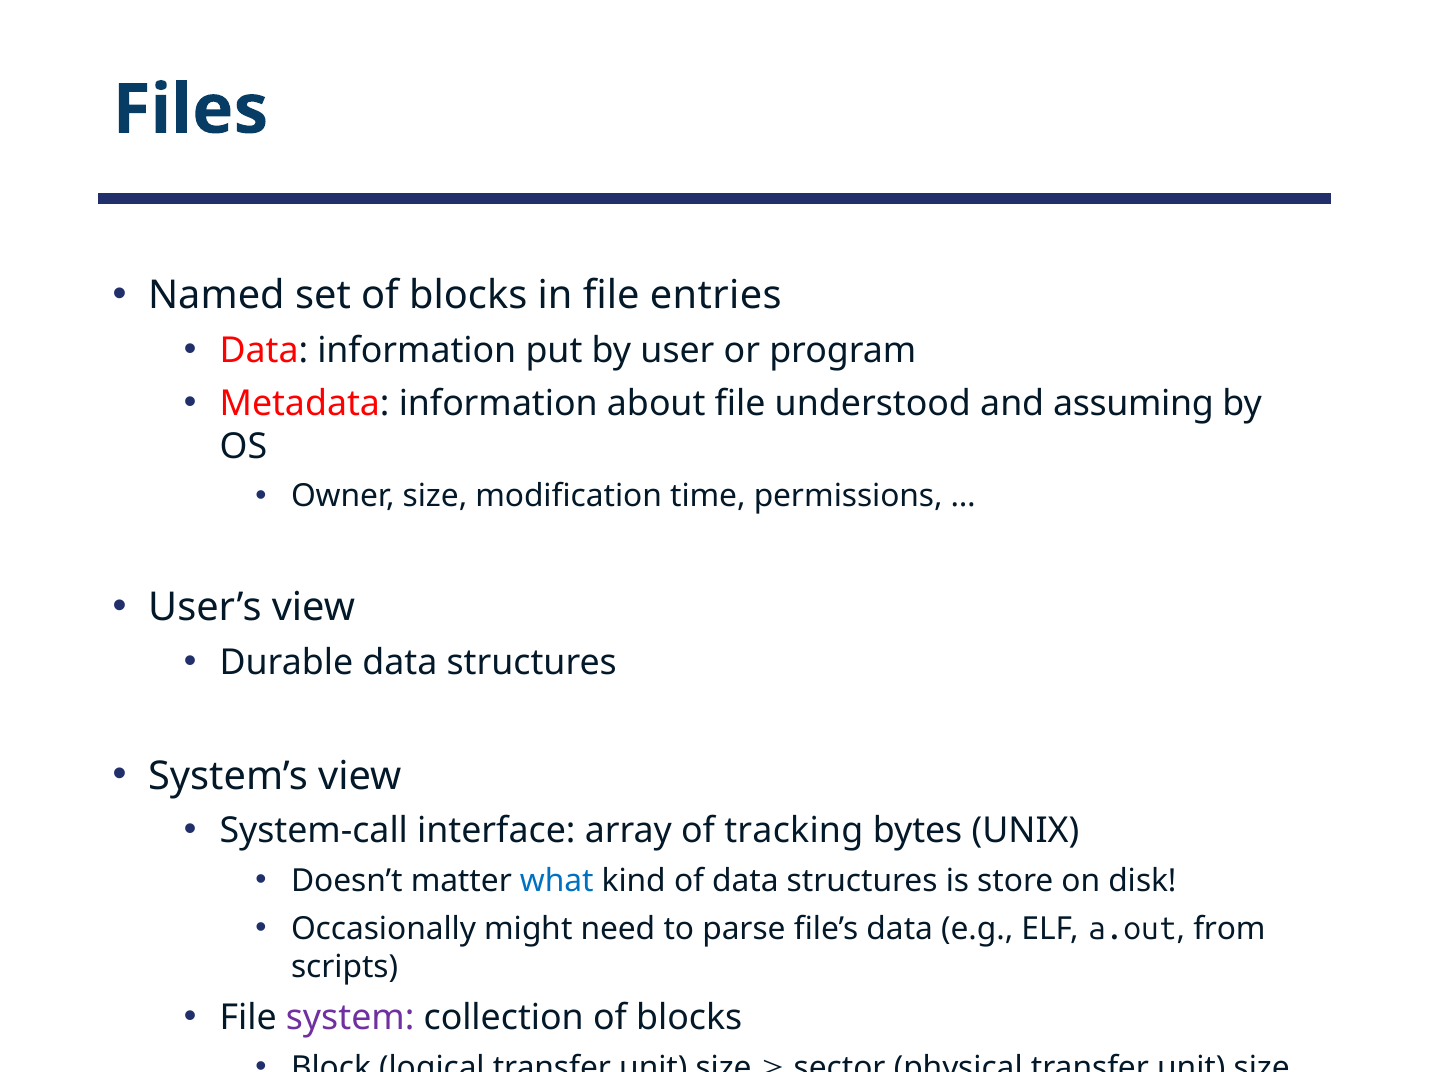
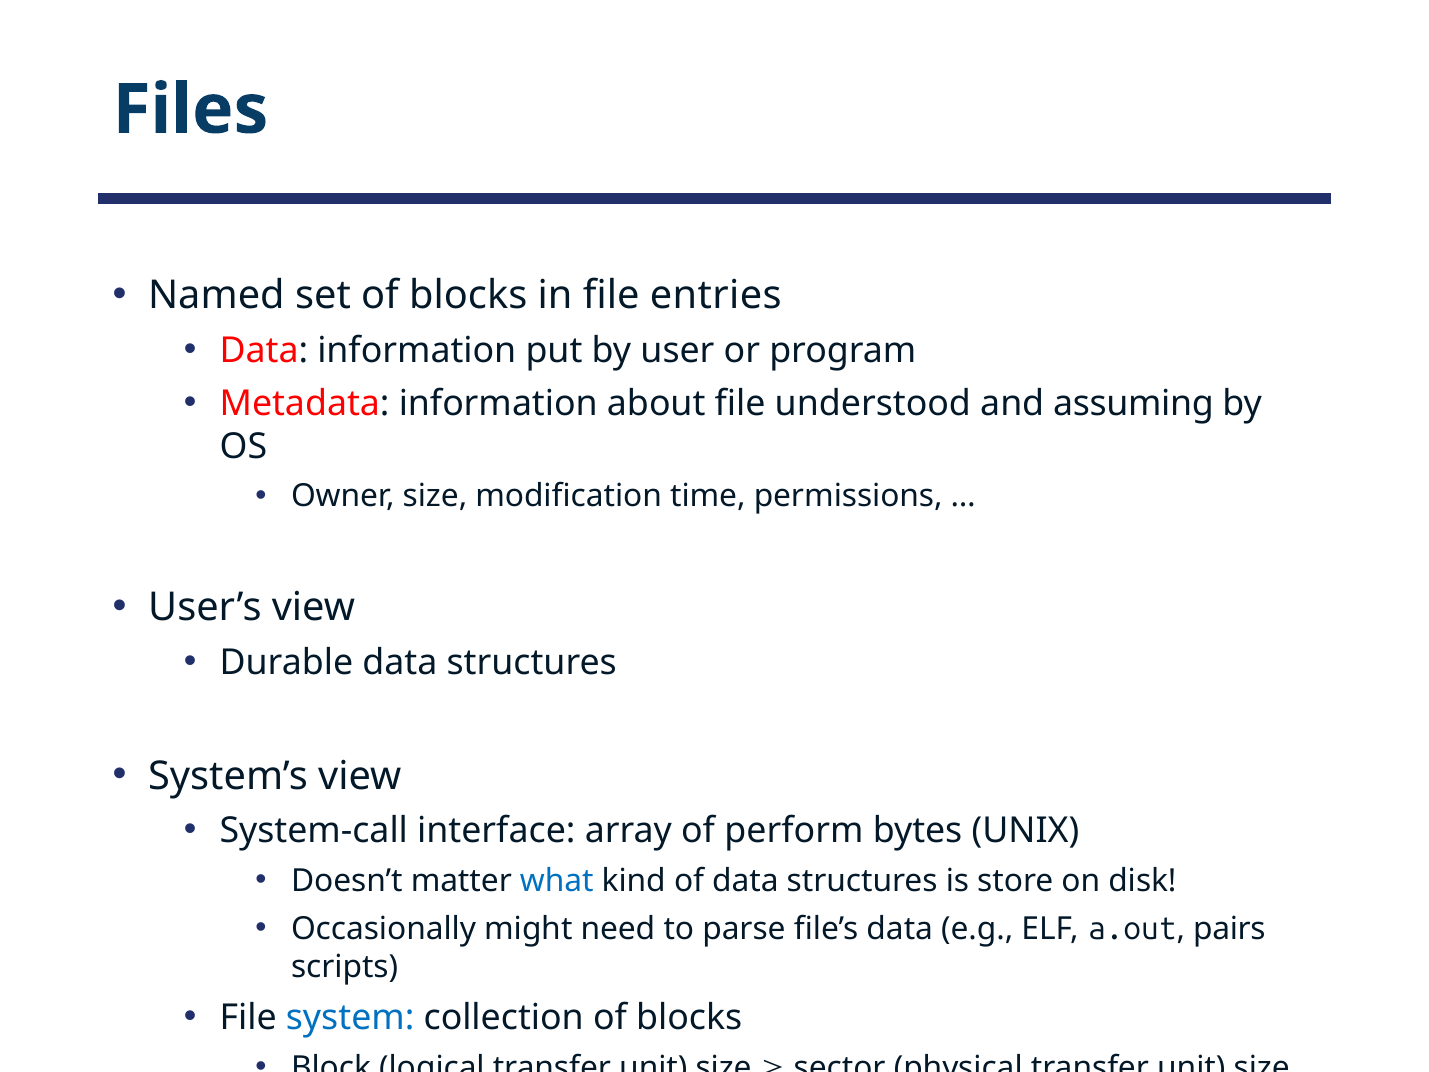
tracking: tracking -> perform (794, 831)
from: from -> pairs (1229, 929)
system colour: purple -> blue (350, 1018)
